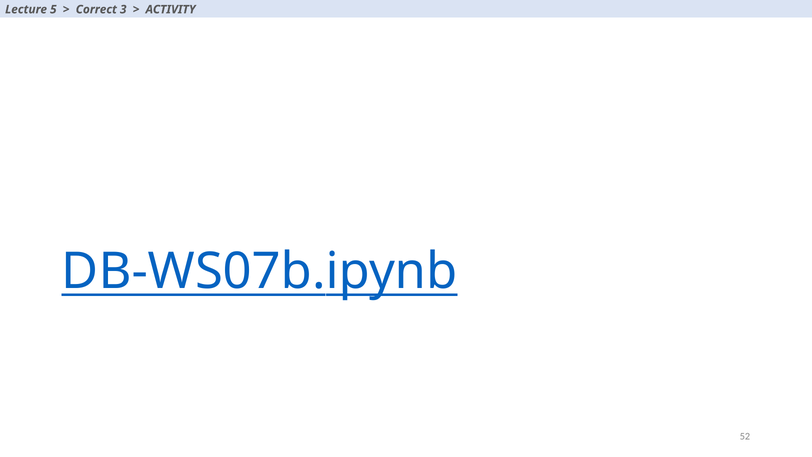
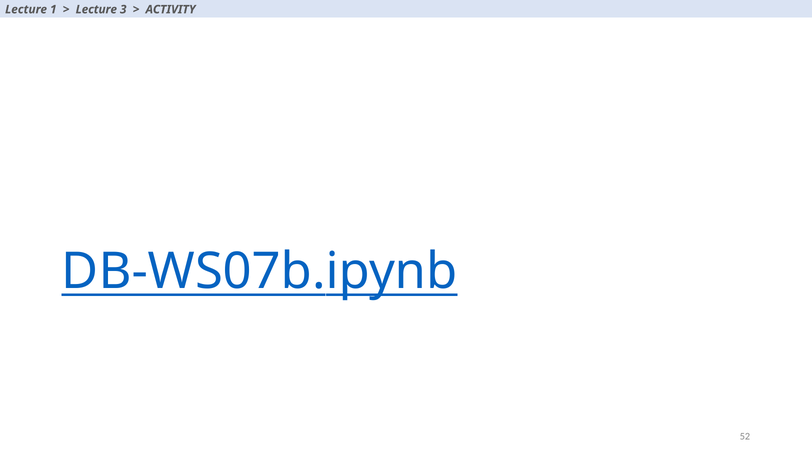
5: 5 -> 1 (53, 9)
Correct: Correct -> Lecture (96, 9)
